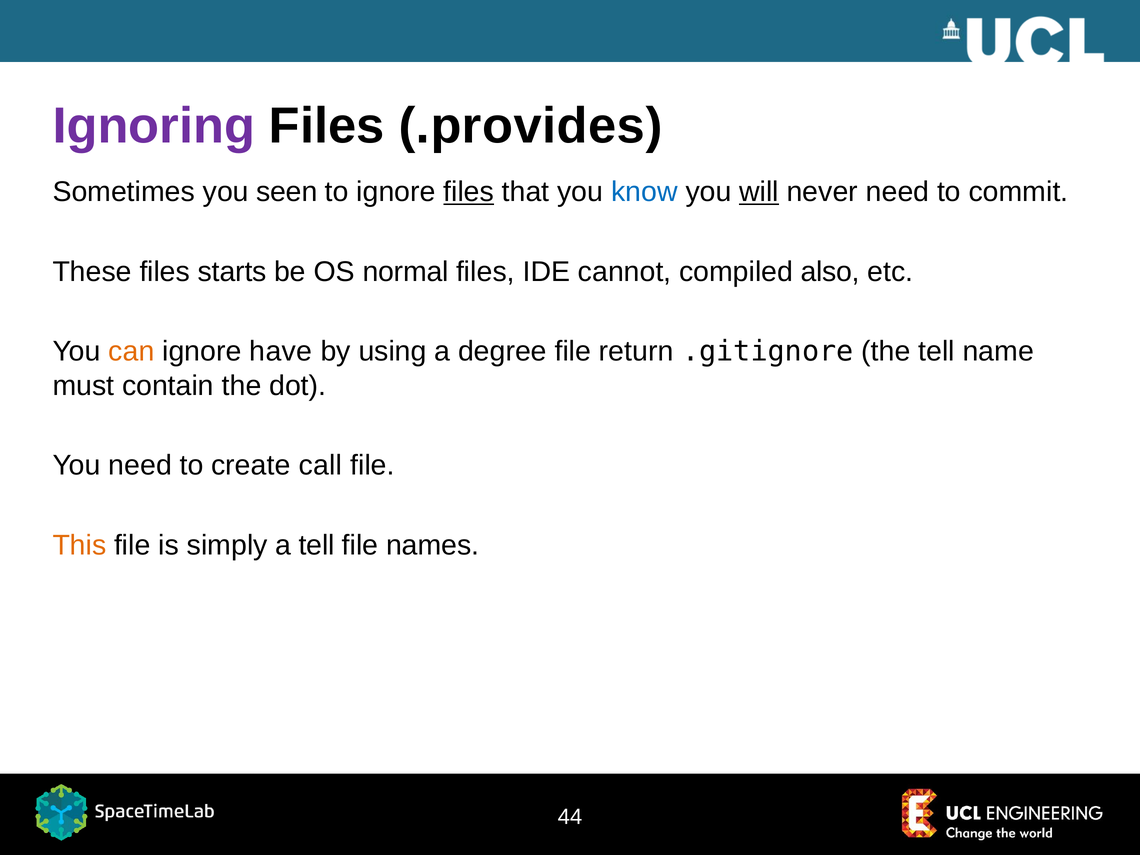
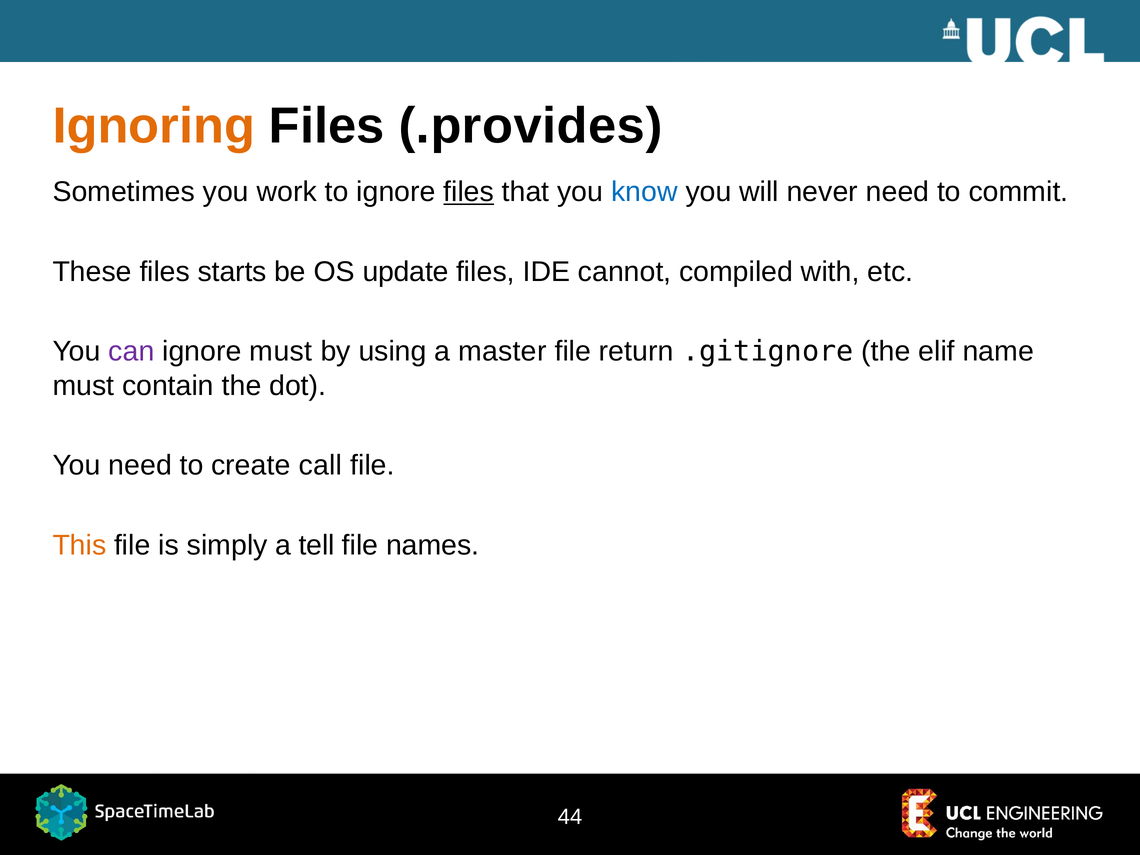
Ignoring colour: purple -> orange (154, 126)
seen: seen -> work (287, 192)
will underline: present -> none (759, 192)
normal: normal -> update (406, 272)
also: also -> with (830, 272)
can colour: orange -> purple (131, 352)
ignore have: have -> must (281, 352)
degree: degree -> master (502, 352)
the tell: tell -> elif (937, 352)
